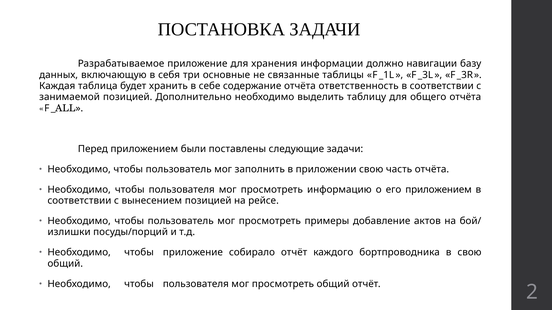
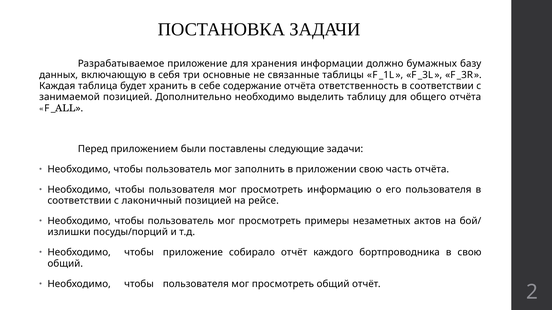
навигации: навигации -> бумажных (432, 64)
его приложением: приложением -> пользователя (438, 190)
вынесением: вынесением -> лаконичный (152, 201)
добавление: добавление -> незаметных (382, 221)
